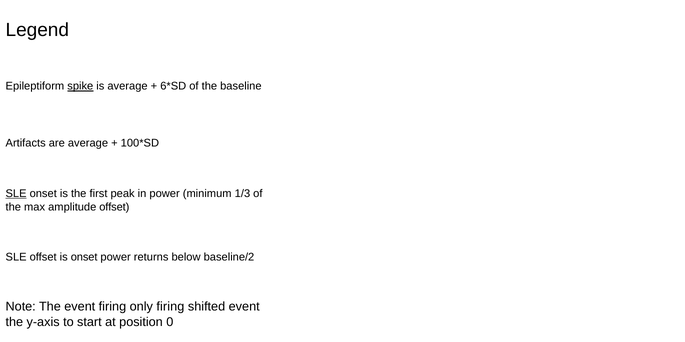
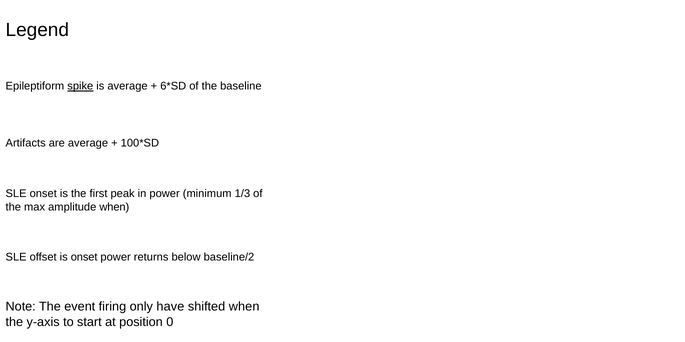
SLE underline: present -> none (16, 194)
amplitude offset: offset -> when (114, 207)
only firing: firing -> have (170, 307)
shifted event: event -> when (244, 307)
